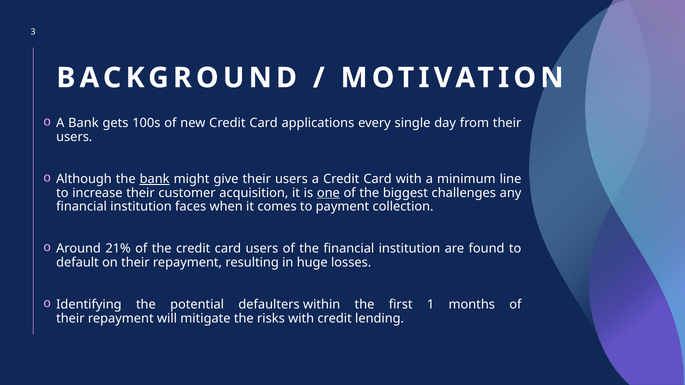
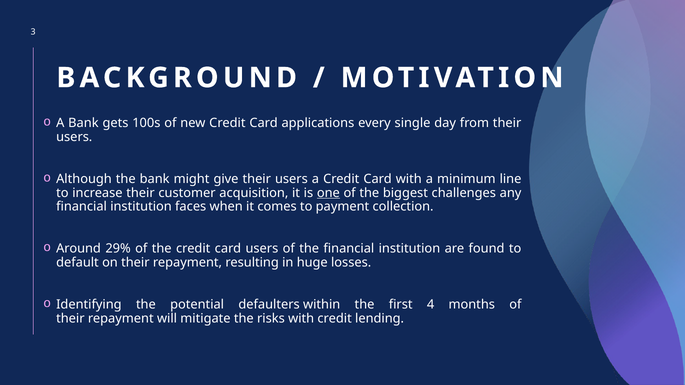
bank underline: present -> none (155, 179)
21%: 21% -> 29% (118, 249)
1: 1 -> 4 (431, 305)
